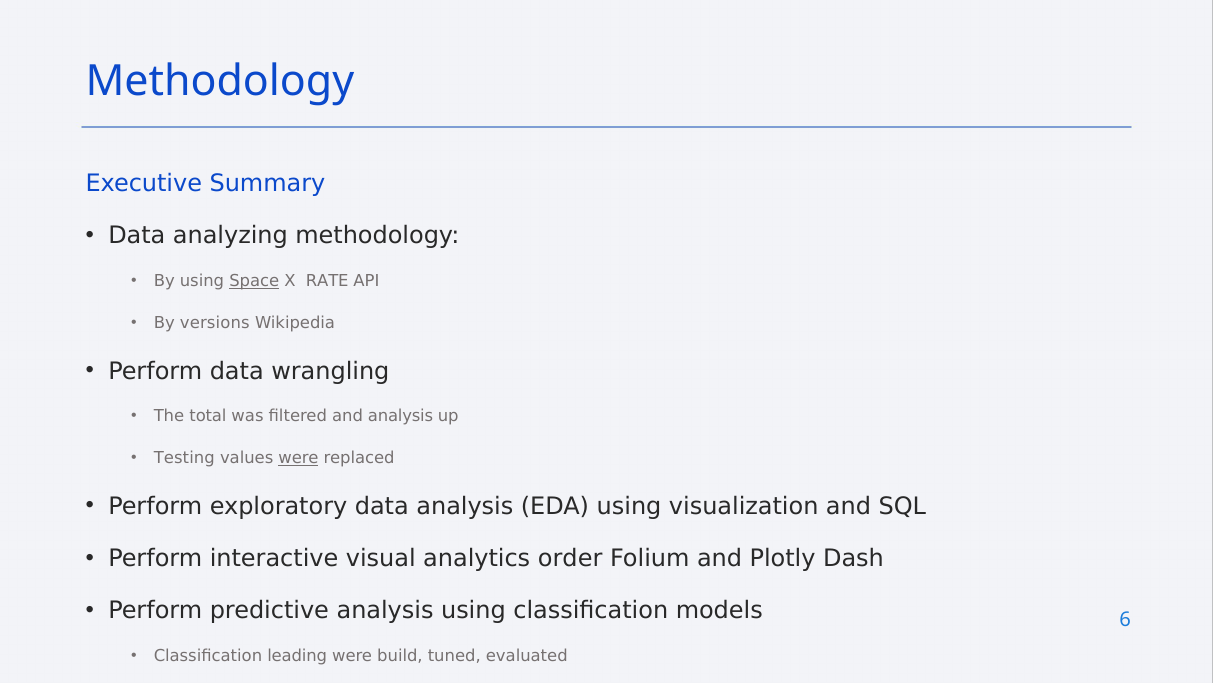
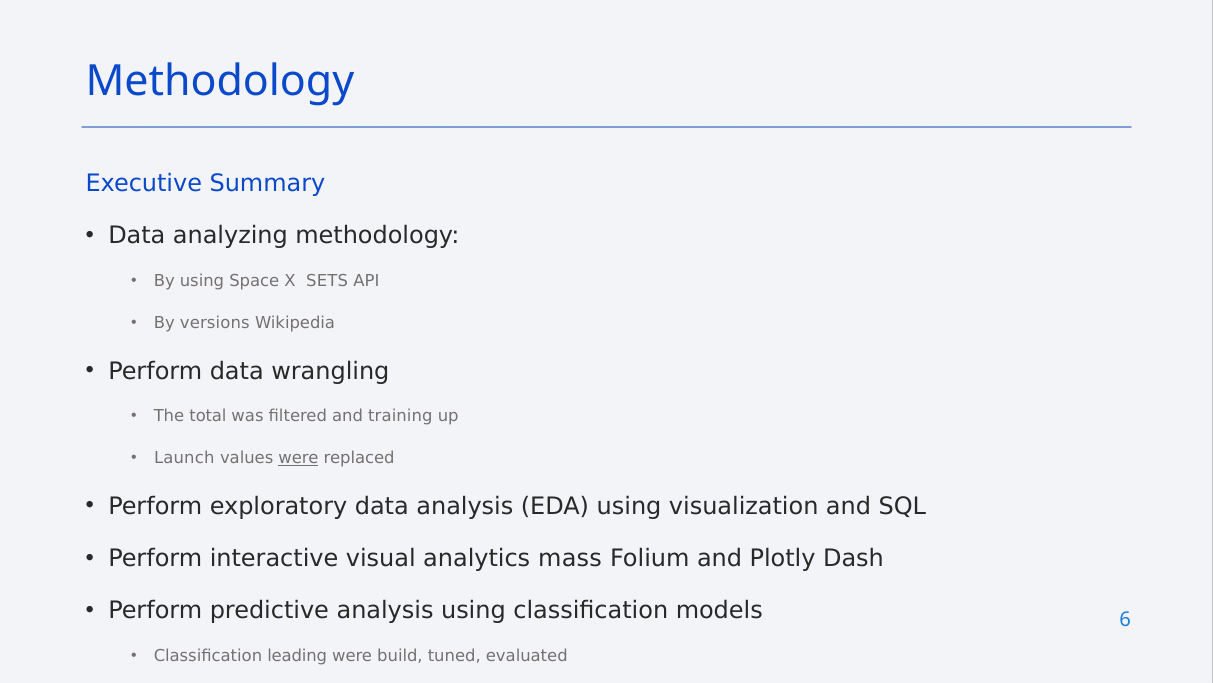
Space underline: present -> none (254, 281)
RATE: RATE -> SETS (327, 281)
and analysis: analysis -> training (400, 416)
Testing: Testing -> Launch (184, 457)
order: order -> mass (570, 558)
